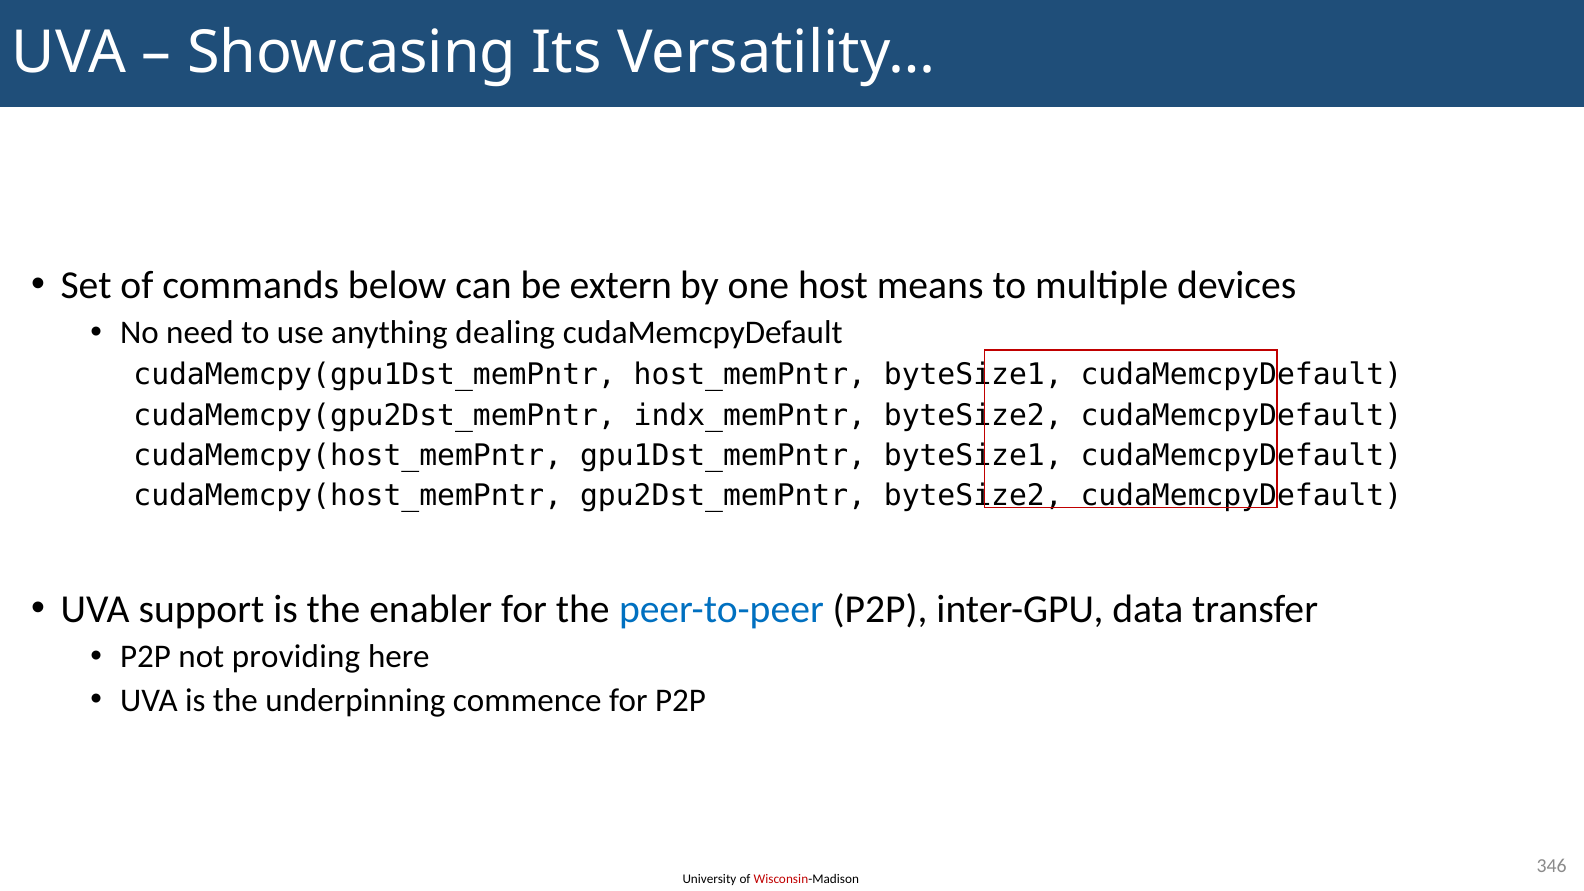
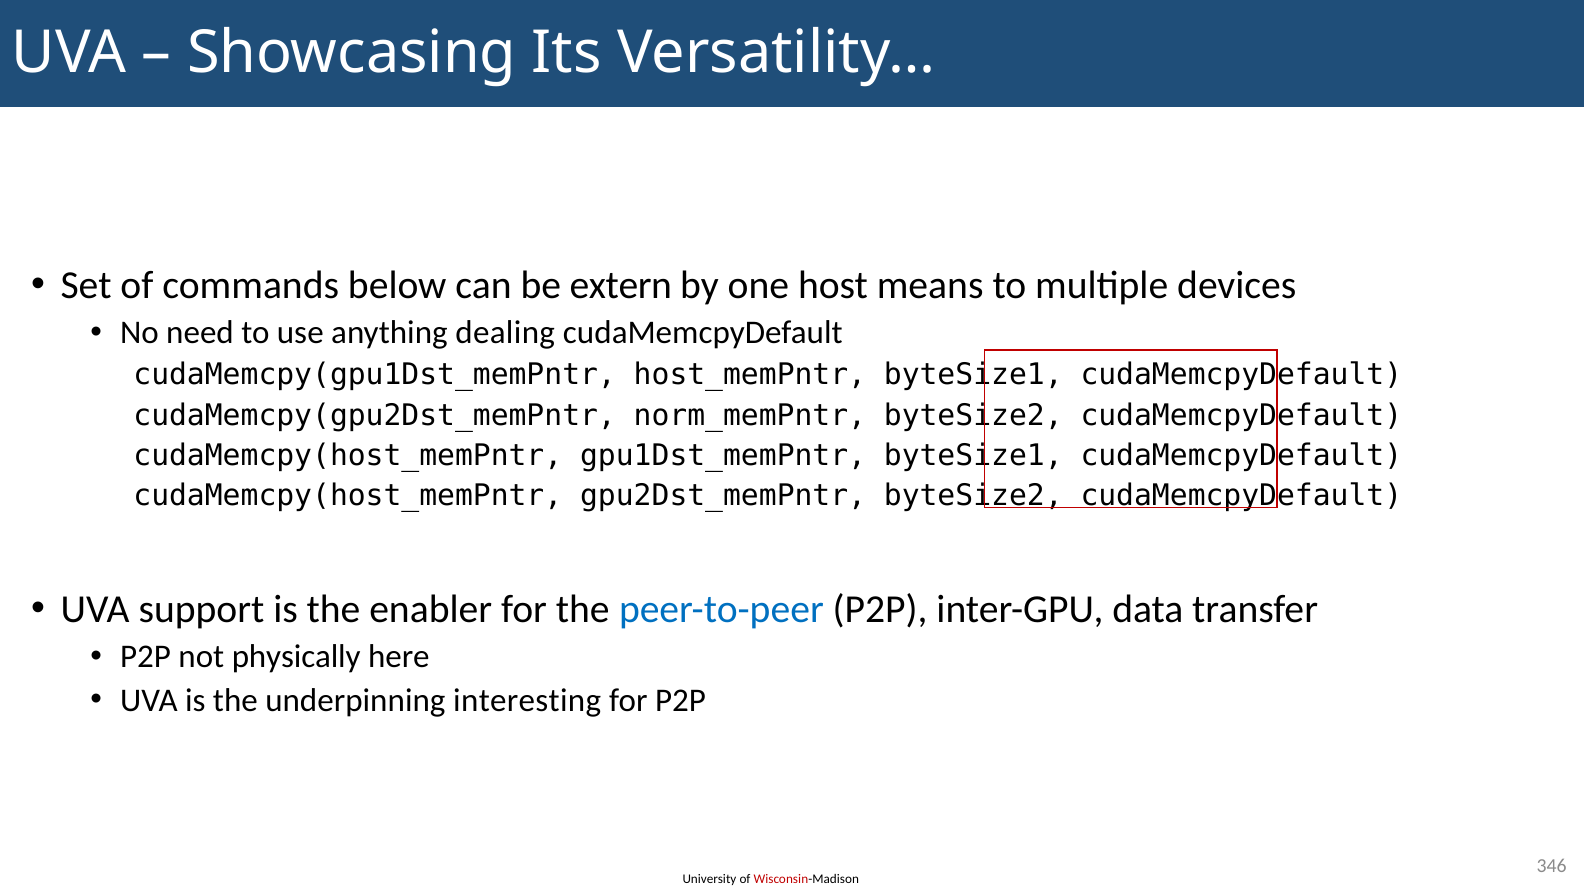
indx_memPntr: indx_memPntr -> norm_memPntr (750, 415)
providing: providing -> physically (296, 656)
commence: commence -> interesting (527, 700)
